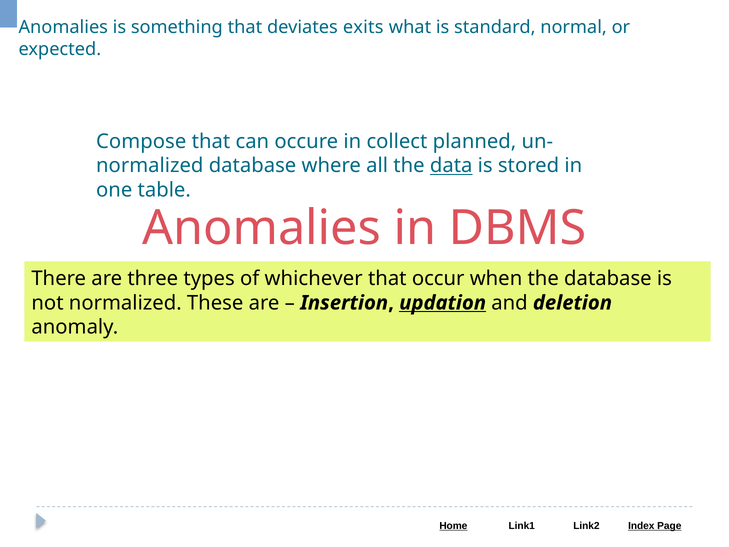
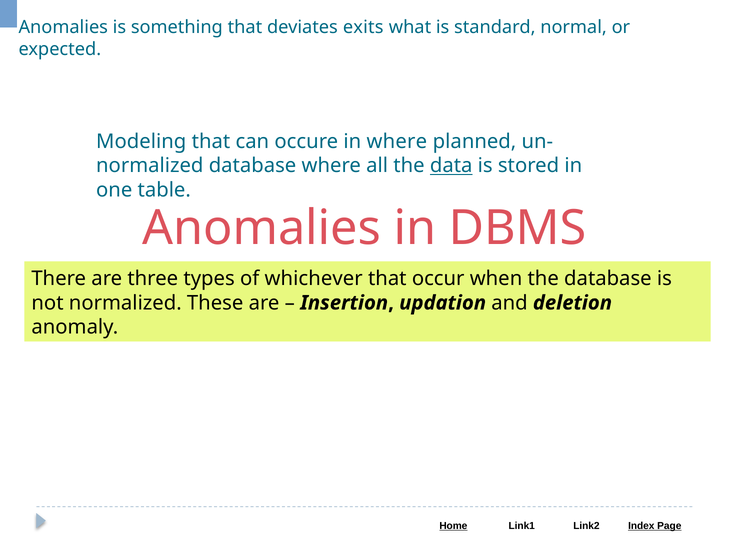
Compose: Compose -> Modeling (141, 141)
in collect: collect -> where (397, 141)
updation underline: present -> none (443, 303)
